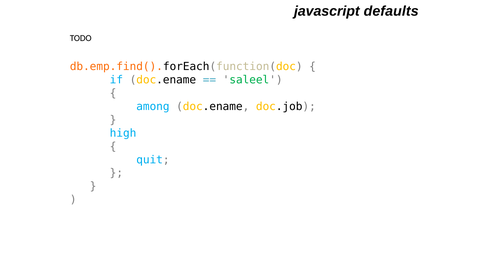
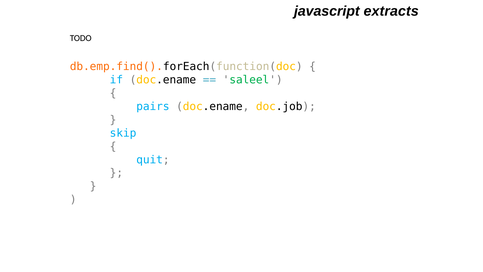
defaults: defaults -> extracts (391, 11)
among: among -> pairs (153, 106)
high: high -> skip (123, 133)
